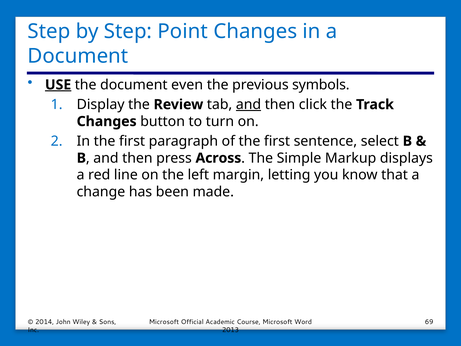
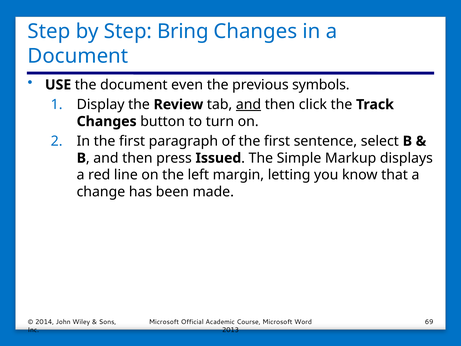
Point: Point -> Bring (183, 31)
USE underline: present -> none (58, 85)
Across: Across -> Issued (218, 158)
